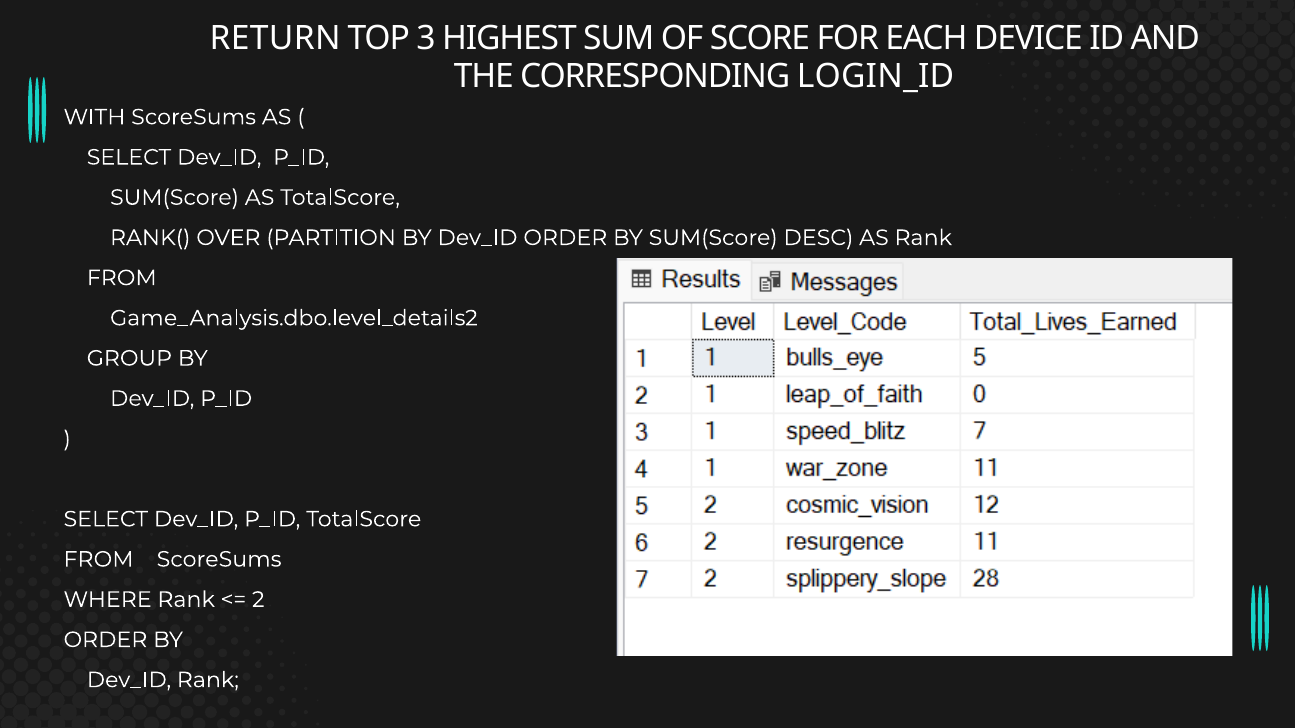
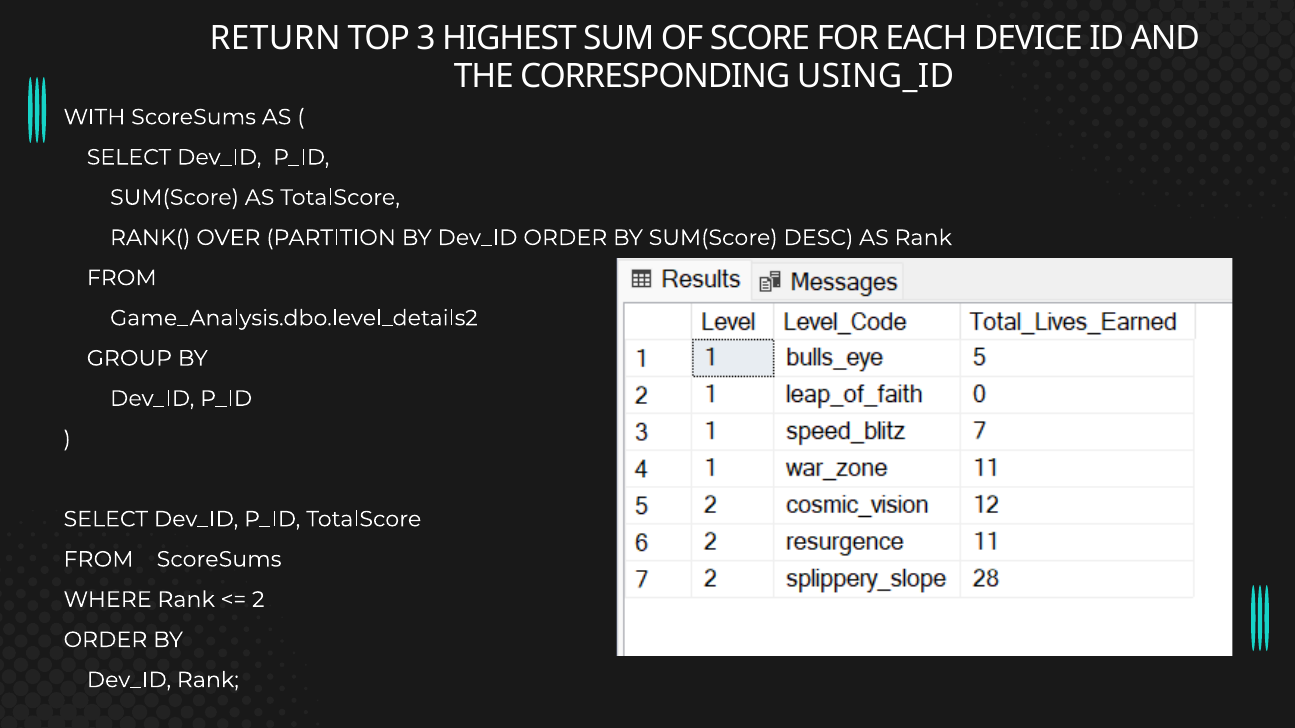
LOGIN_ID: LOGIN_ID -> USING_ID (875, 76)
